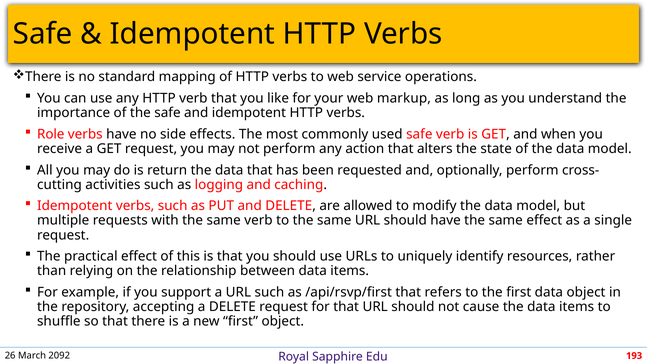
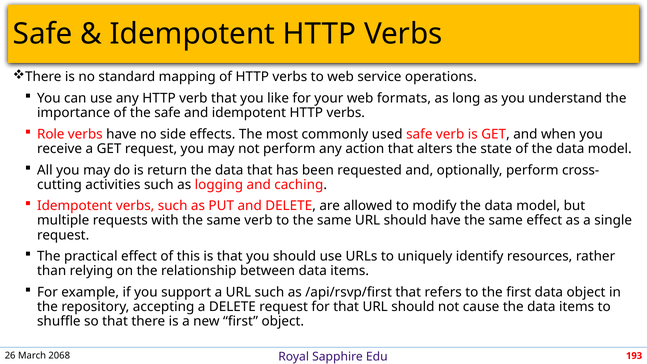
markup: markup -> formats (404, 98)
2092: 2092 -> 2068 (59, 356)
